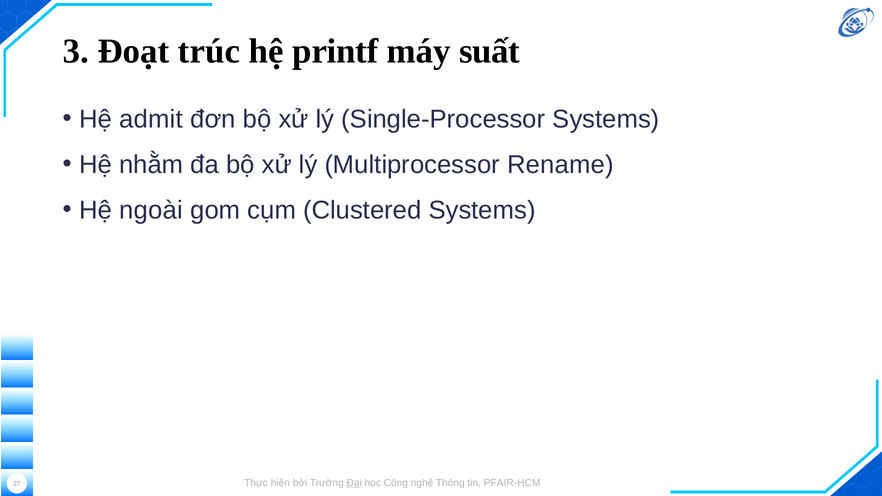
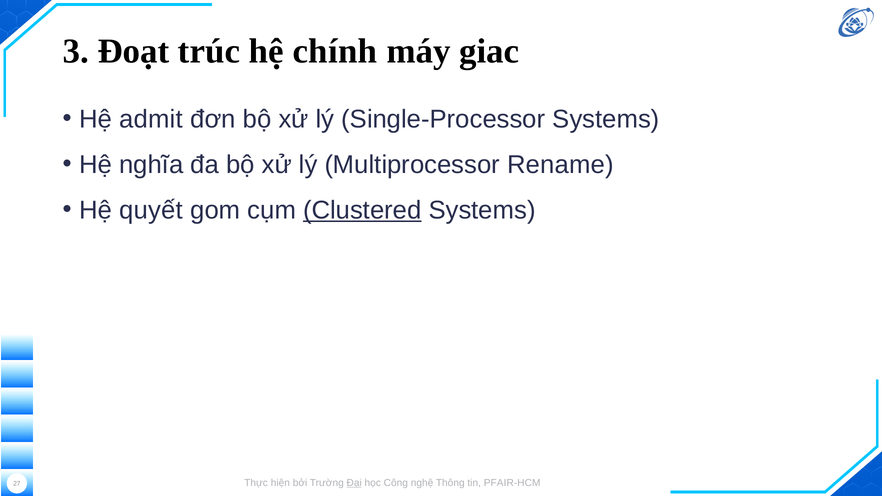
printf: printf -> chính (335, 51)
suất: suất -> giac (489, 51)
nhằm: nhằm -> nghĩa (151, 165)
ngoài: ngoài -> quyết (151, 210)
Clustered underline: none -> present (362, 210)
